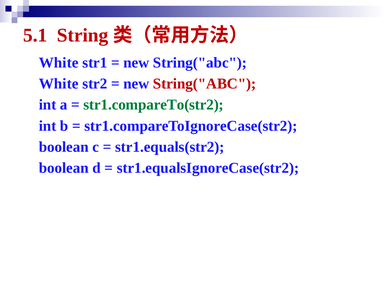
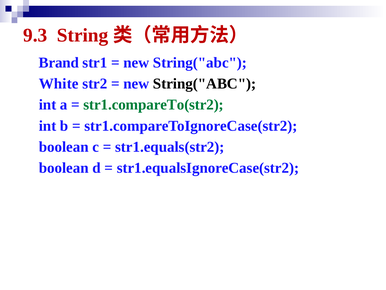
5.1: 5.1 -> 9.3 (35, 35)
White: White -> Brand (59, 63)
String("ABC colour: red -> black (205, 84)
